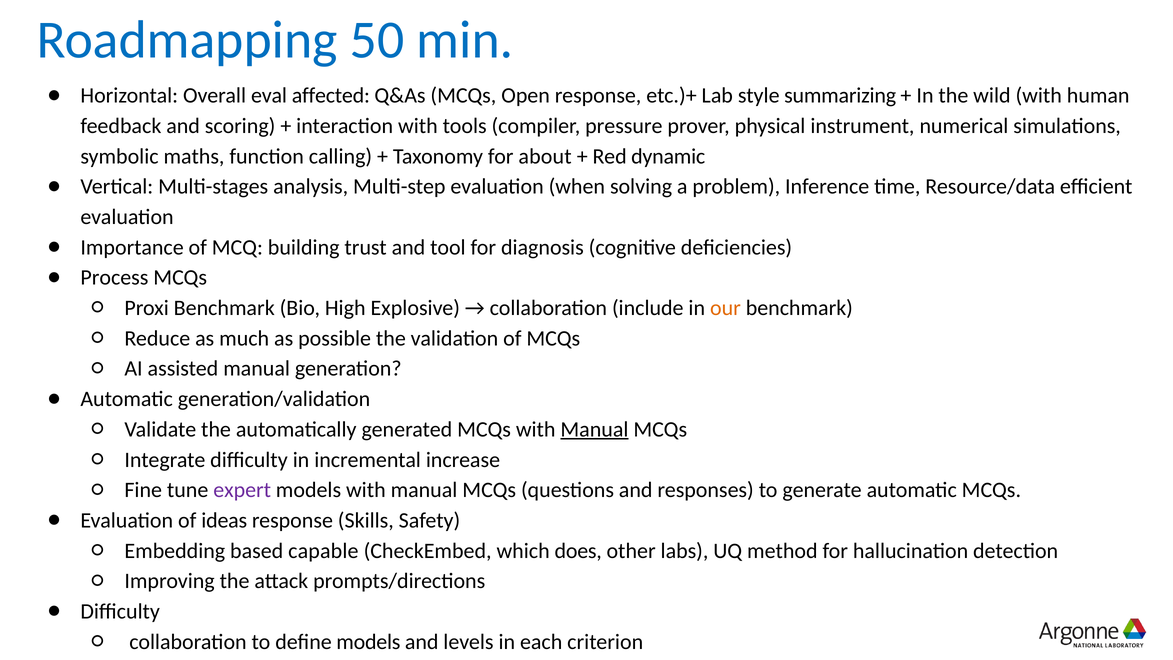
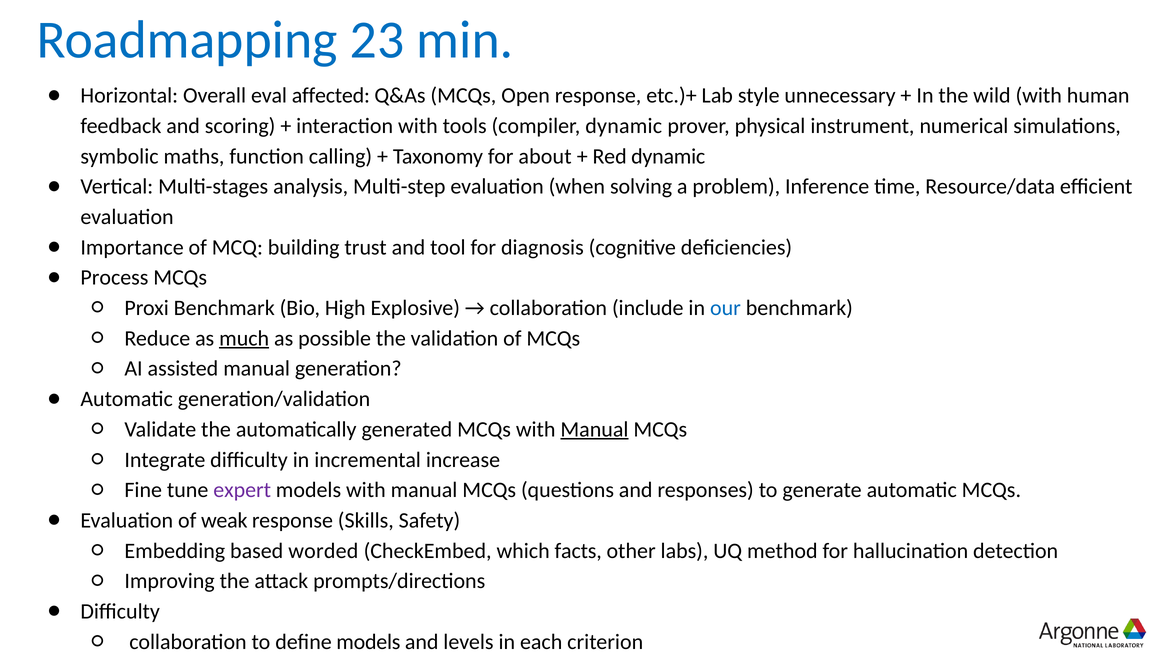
50: 50 -> 23 (377, 40)
summarizing: summarizing -> unnecessary (840, 96)
compiler pressure: pressure -> dynamic (624, 126)
our colour: orange -> blue (725, 308)
much underline: none -> present (244, 338)
ideas: ideas -> weak (224, 520)
capable: capable -> worded (323, 551)
does: does -> facts (578, 551)
